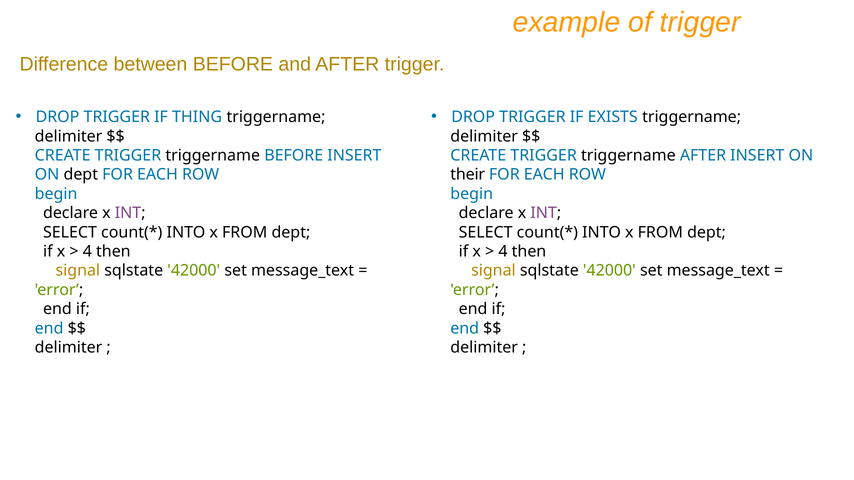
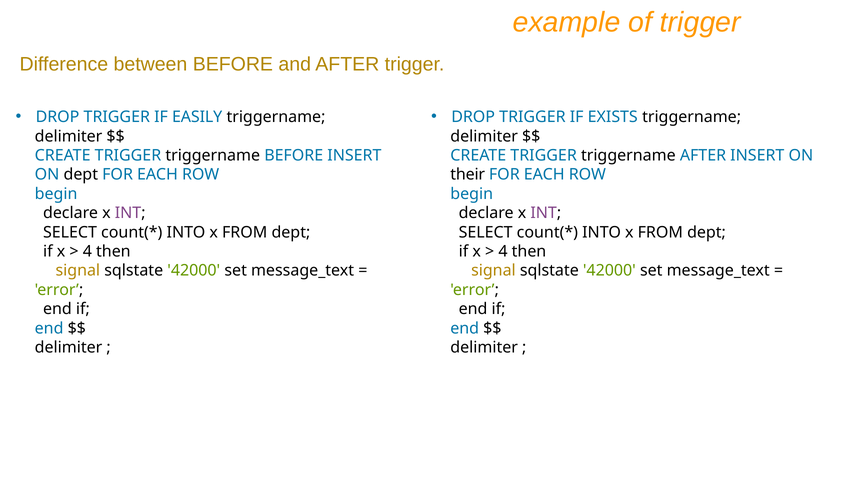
THING: THING -> EASILY (197, 117)
